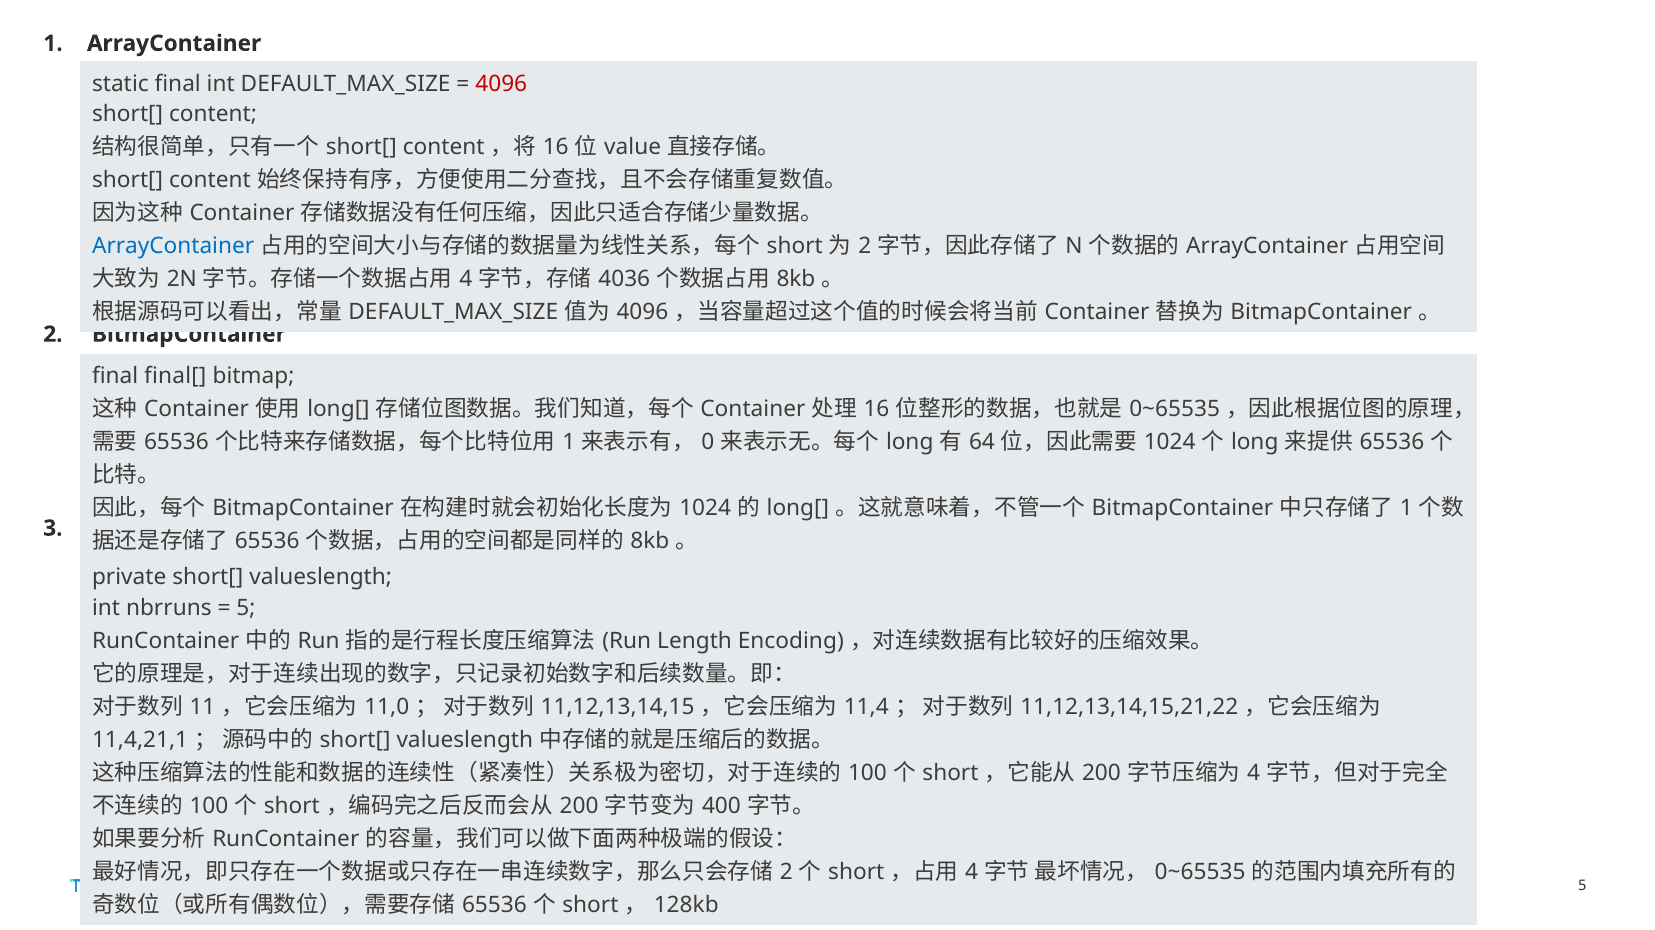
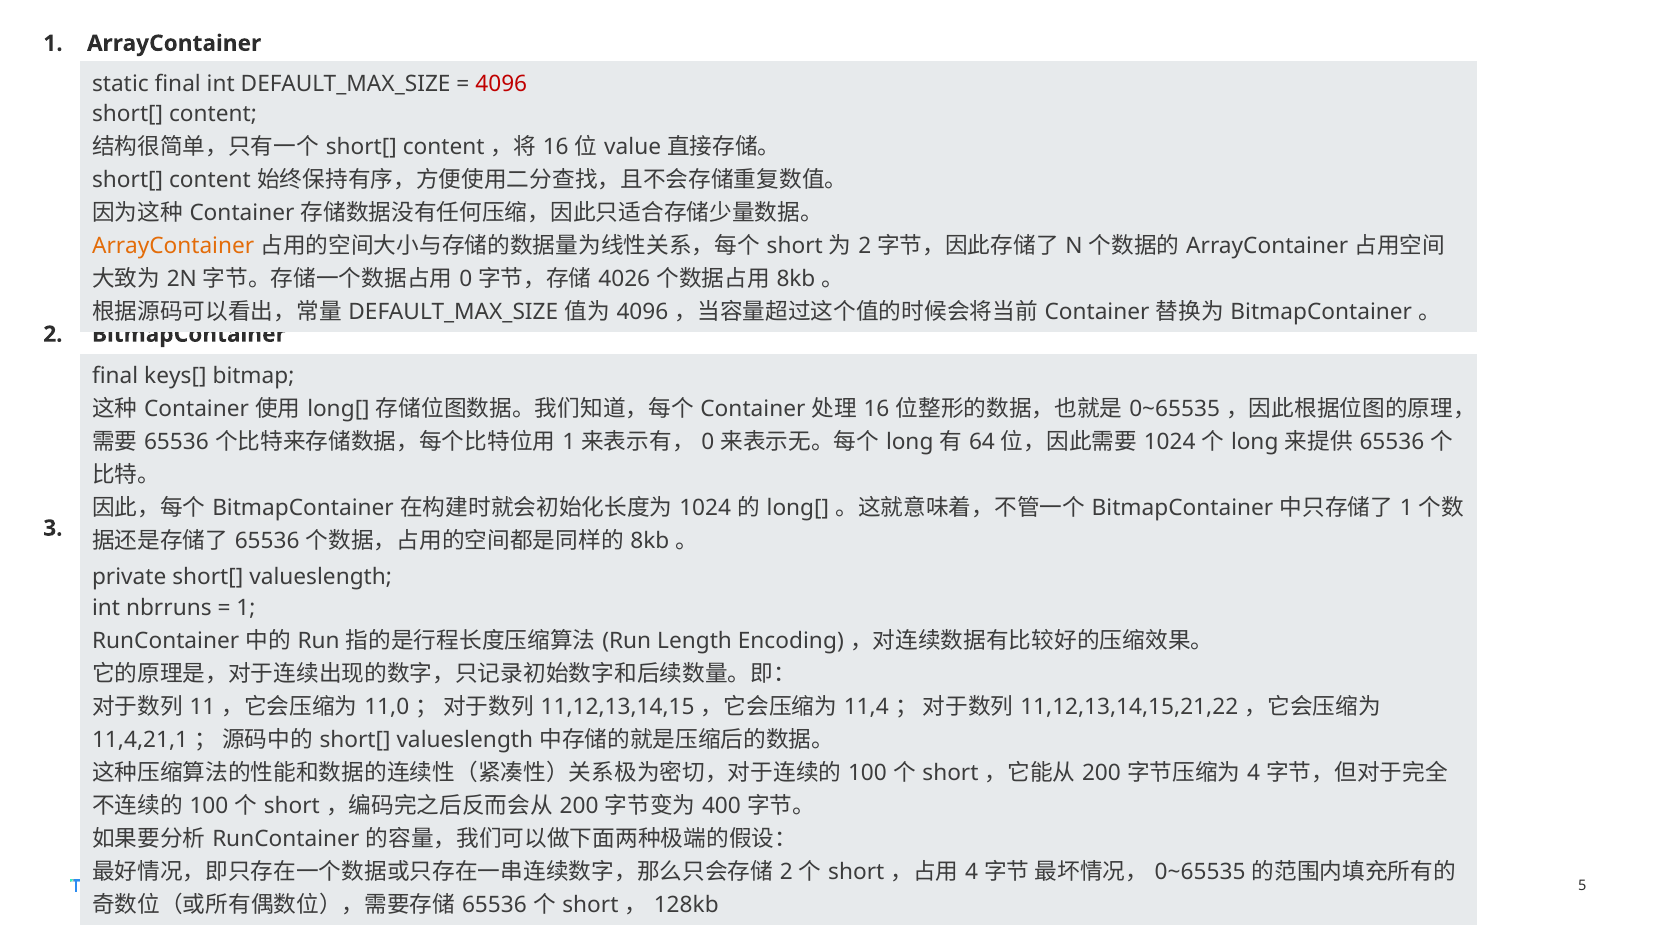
ArrayContainer colour: blue -> orange (173, 247)
4: 4 -> 0 (466, 280)
4036: 4036 -> 4026 (624, 280)
final[: final[ -> keys[ (175, 376)
5: 5 -> 1 (246, 608)
